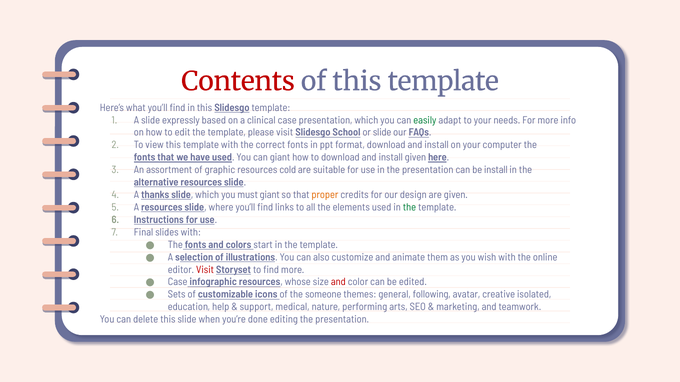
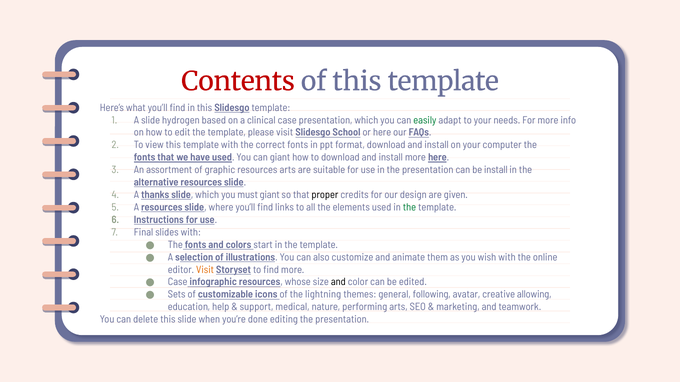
expressly: expressly -> hydrogen (181, 120)
or slide: slide -> here (382, 133)
install given: given -> more (415, 158)
resources cold: cold -> arts (288, 170)
proper colour: orange -> black (325, 195)
Visit colour: red -> orange (205, 270)
and colour: red -> black (338, 282)
someone: someone -> lightning (323, 295)
isolated: isolated -> allowing (534, 295)
